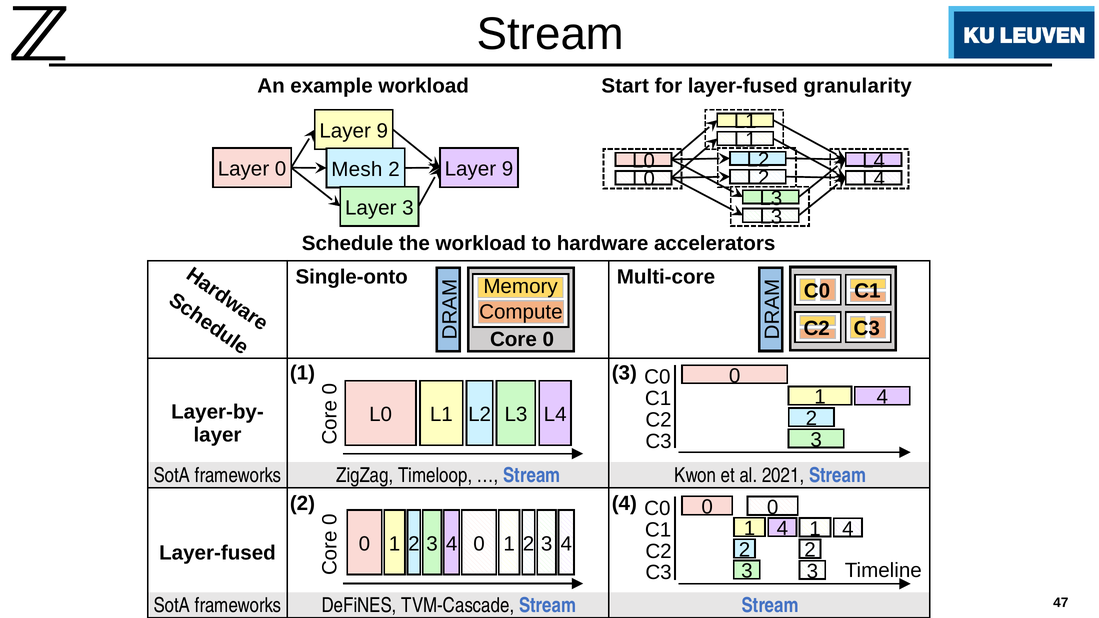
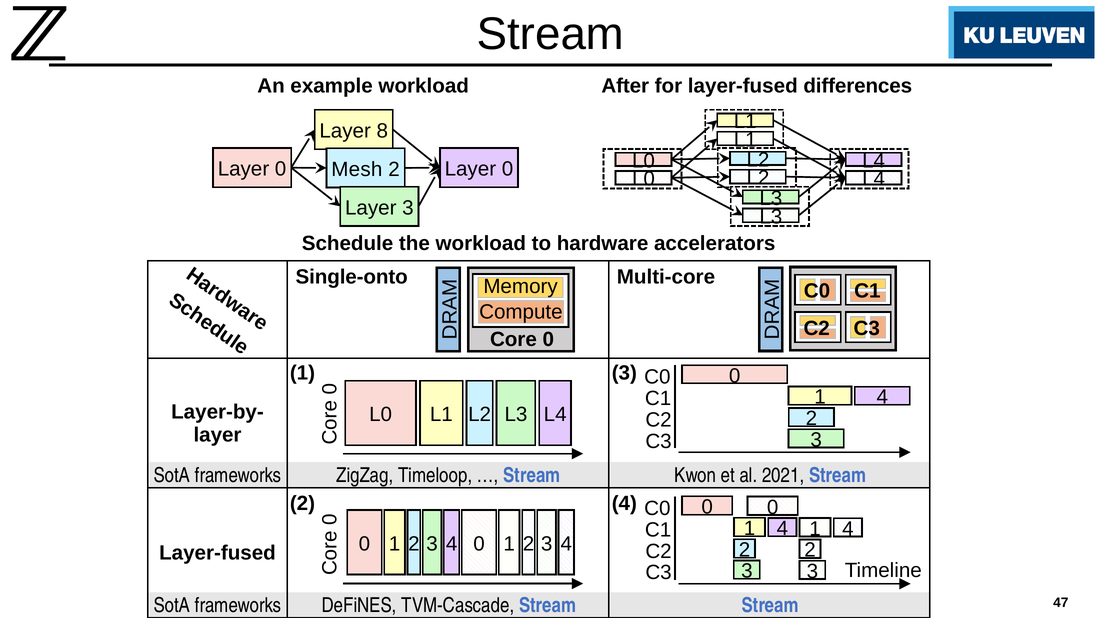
Start: Start -> After (625, 86)
granularity: granularity -> differences (858, 86)
9: 9 -> 8 (382, 131)
9: 9 -> 0 (507, 169)
